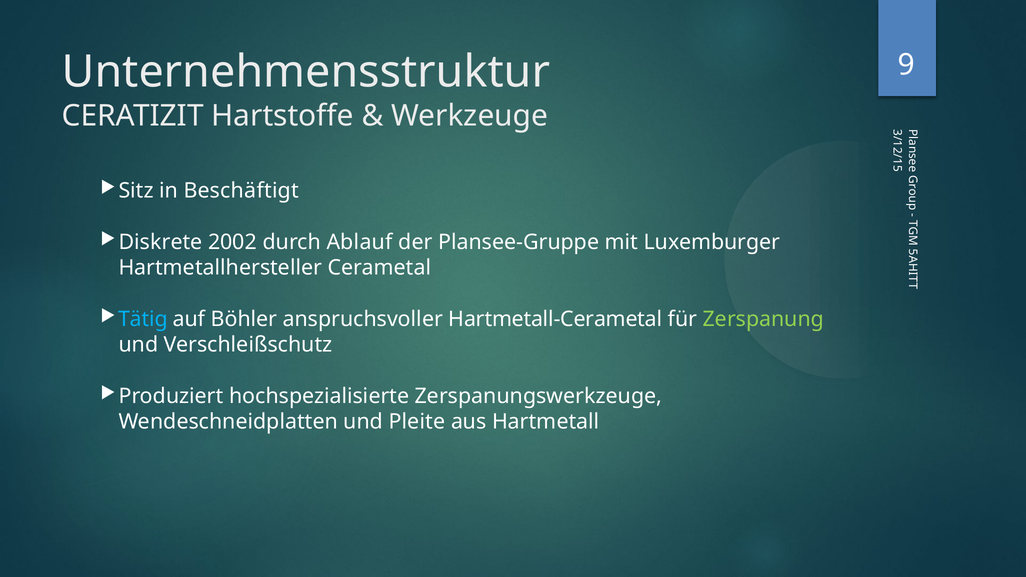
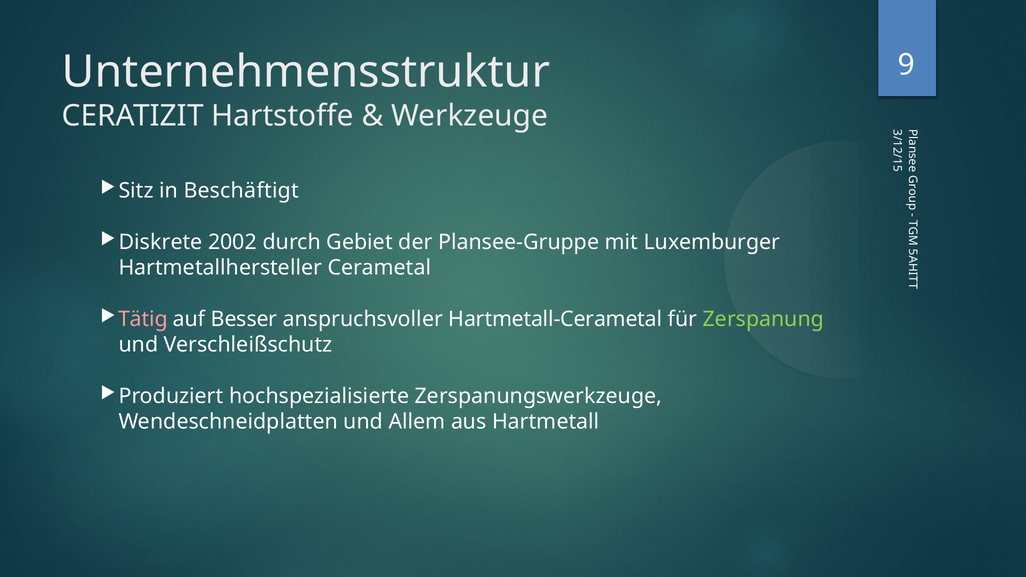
Ablauf: Ablauf -> Gebiet (360, 242)
Tätig colour: light blue -> pink (143, 319)
Böhler: Böhler -> Besser (244, 319)
Pleite: Pleite -> Allem (417, 422)
